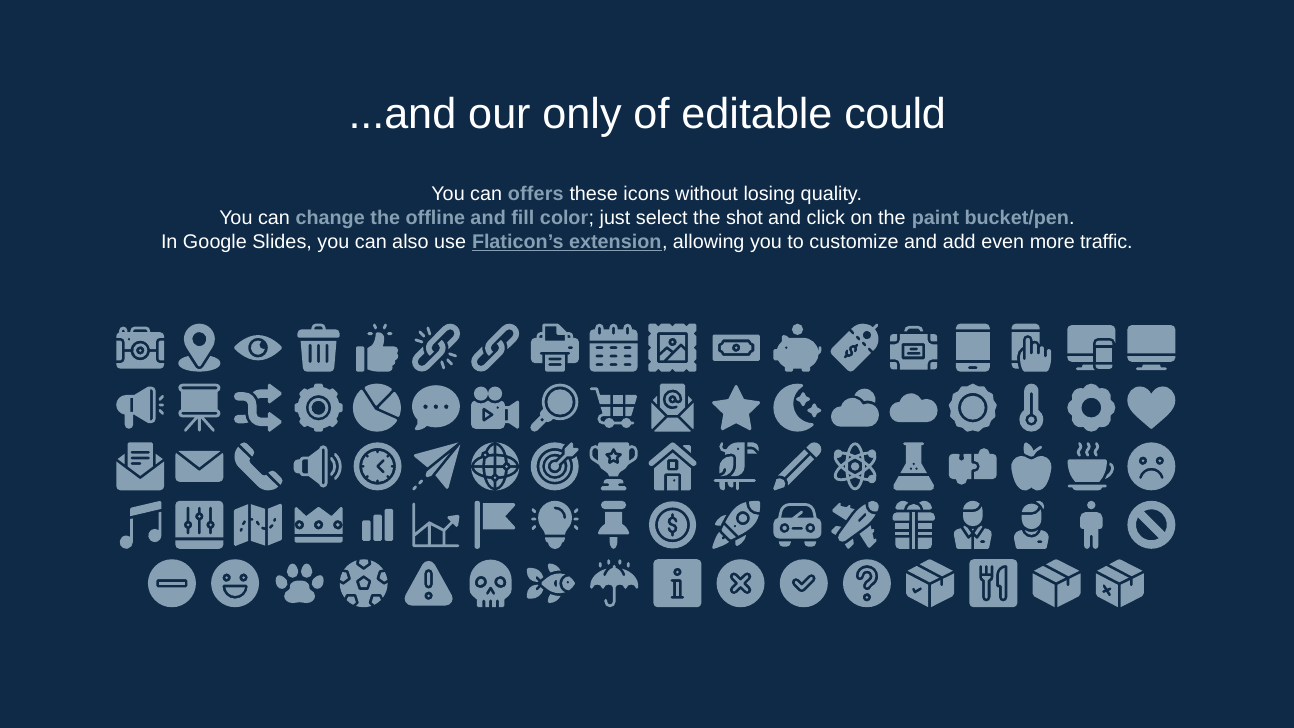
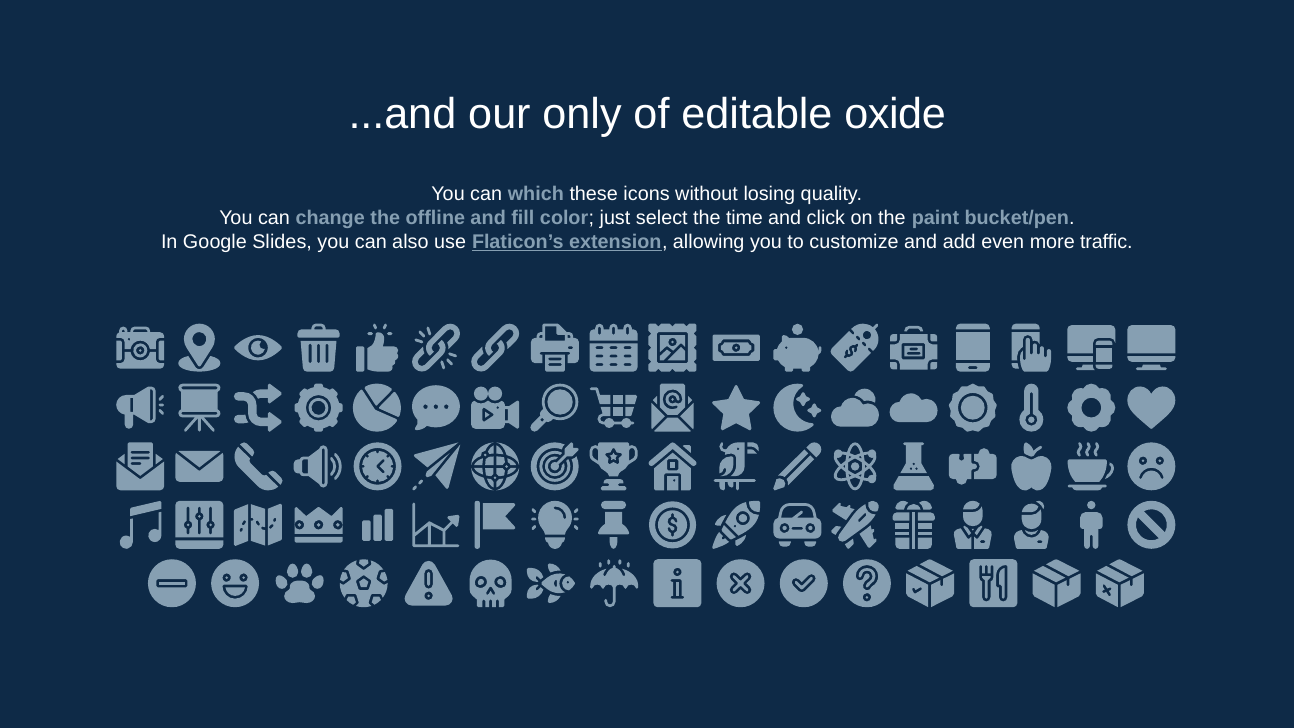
could: could -> oxide (895, 114)
offers: offers -> which (536, 194)
shot: shot -> time (744, 218)
